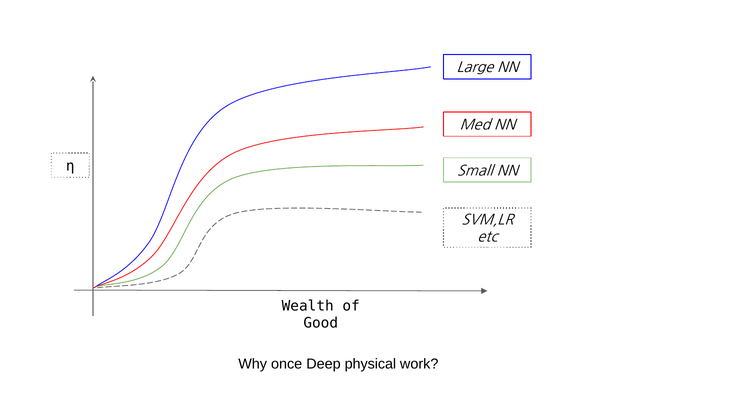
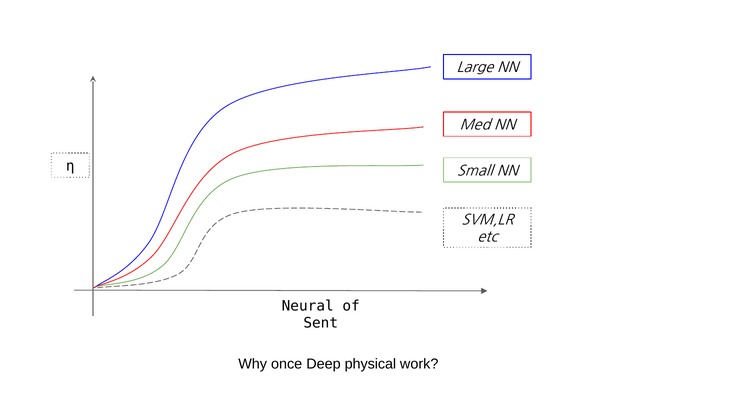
Wealth: Wealth -> Neural (308, 306)
Good: Good -> Sent (321, 323)
